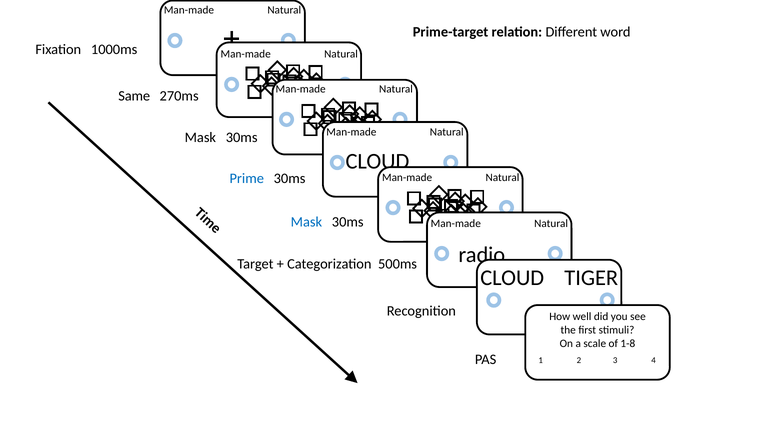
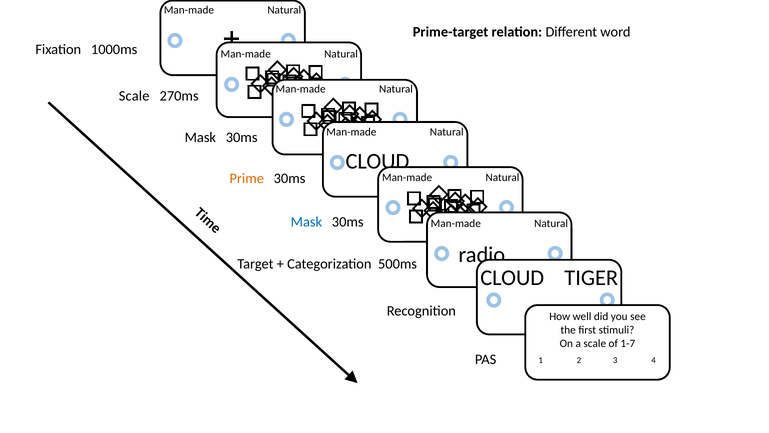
Same: Same -> Scale (134, 96)
Prime colour: blue -> orange (247, 178)
1-8: 1-8 -> 1-7 (628, 343)
